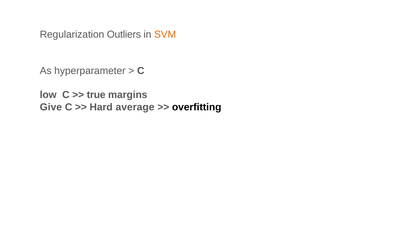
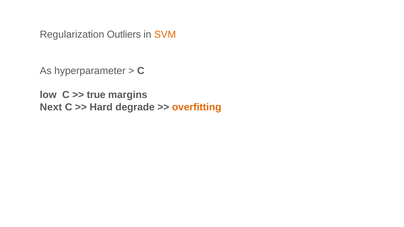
Give: Give -> Next (51, 107)
average: average -> degrade (135, 107)
overfitting colour: black -> orange (197, 107)
